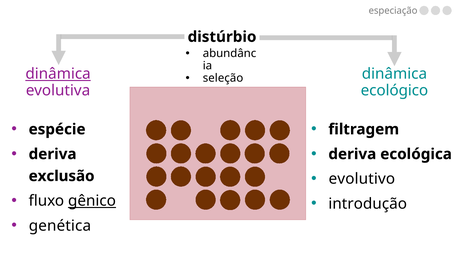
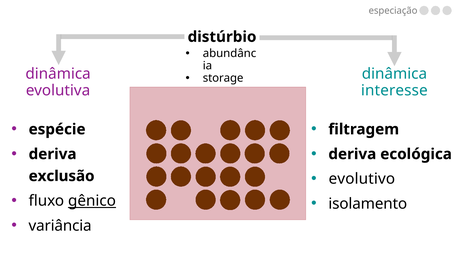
dinâmica underline: present -> none (58, 74)
seleção: seleção -> storage (223, 78)
ecológico: ecológico -> interesse (394, 90)
introdução: introdução -> isolamento (368, 204)
genética: genética -> variância (60, 226)
